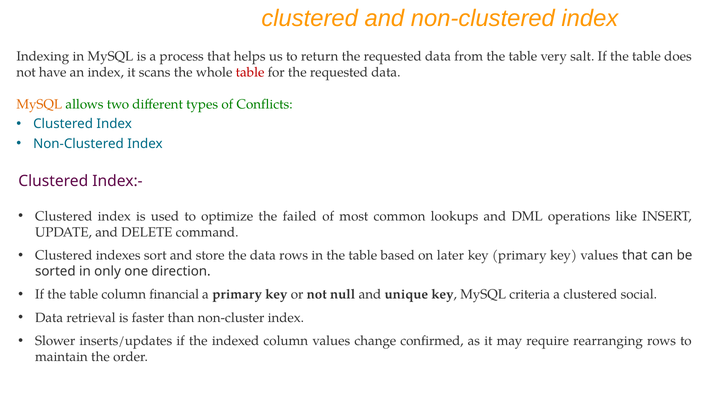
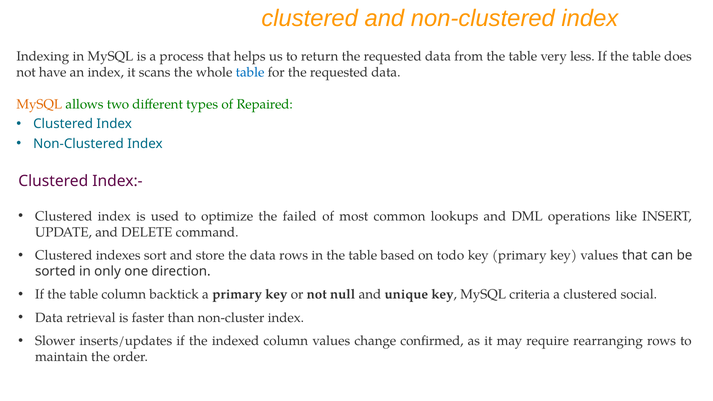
salt: salt -> less (582, 56)
table colour: red -> blue (250, 72)
Conflicts: Conflicts -> Repaired (265, 104)
later: later -> todo (450, 255)
financial: financial -> backtick (174, 295)
